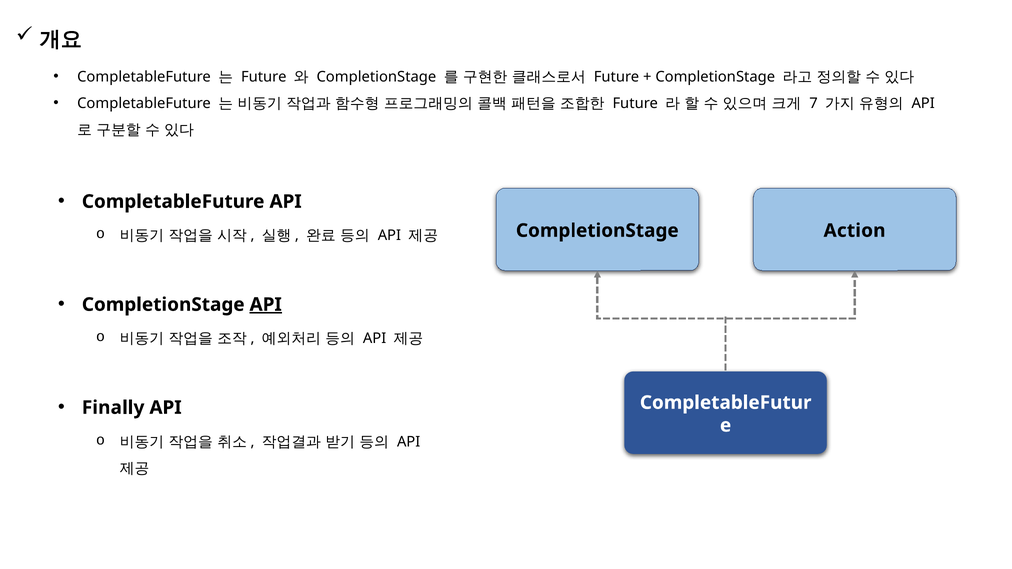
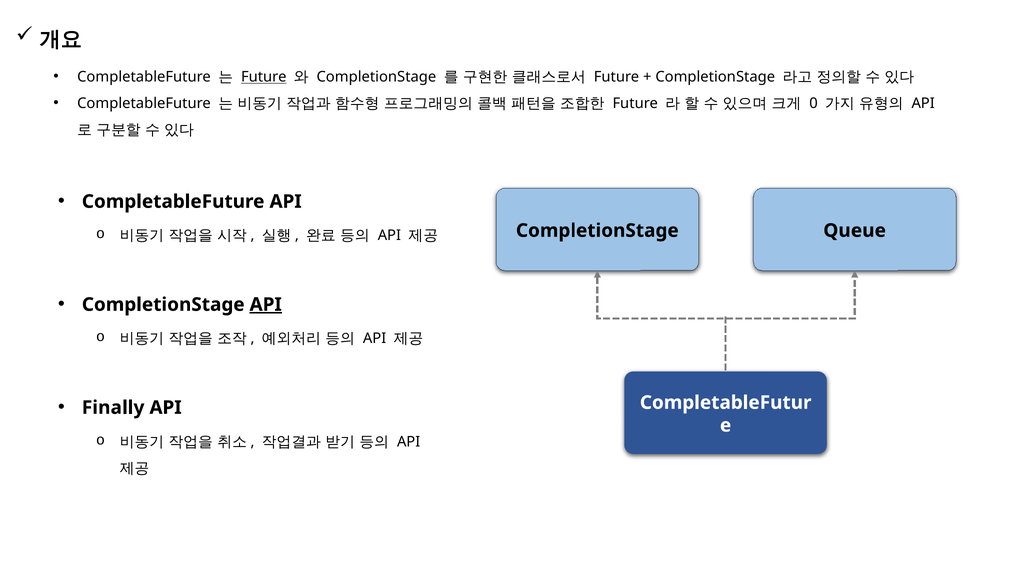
Future underline: none -> present (264, 77)
7: 7 -> 0 (814, 103)
Action: Action -> Queue (855, 231)
